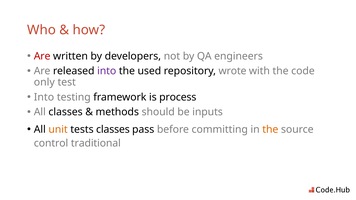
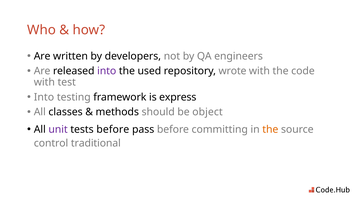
Are colour: red -> black (42, 56)
only: only -> with (44, 82)
process: process -> express (178, 97)
inputs: inputs -> object (208, 112)
unit colour: orange -> purple (58, 130)
tests classes: classes -> before (113, 130)
